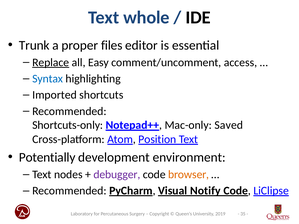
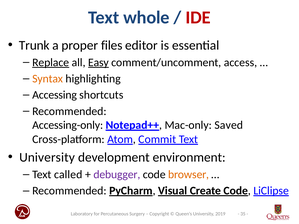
IDE colour: black -> red (198, 17)
Easy underline: none -> present (98, 62)
Syntax colour: blue -> orange (48, 79)
Imported: Imported -> Accessing (55, 95)
Shortcuts-only: Shortcuts-only -> Accessing-only (68, 125)
Position: Position -> Commit (157, 139)
Potentially: Potentially -> University (47, 157)
nodes: nodes -> called (68, 175)
Notify: Notify -> Create (205, 191)
